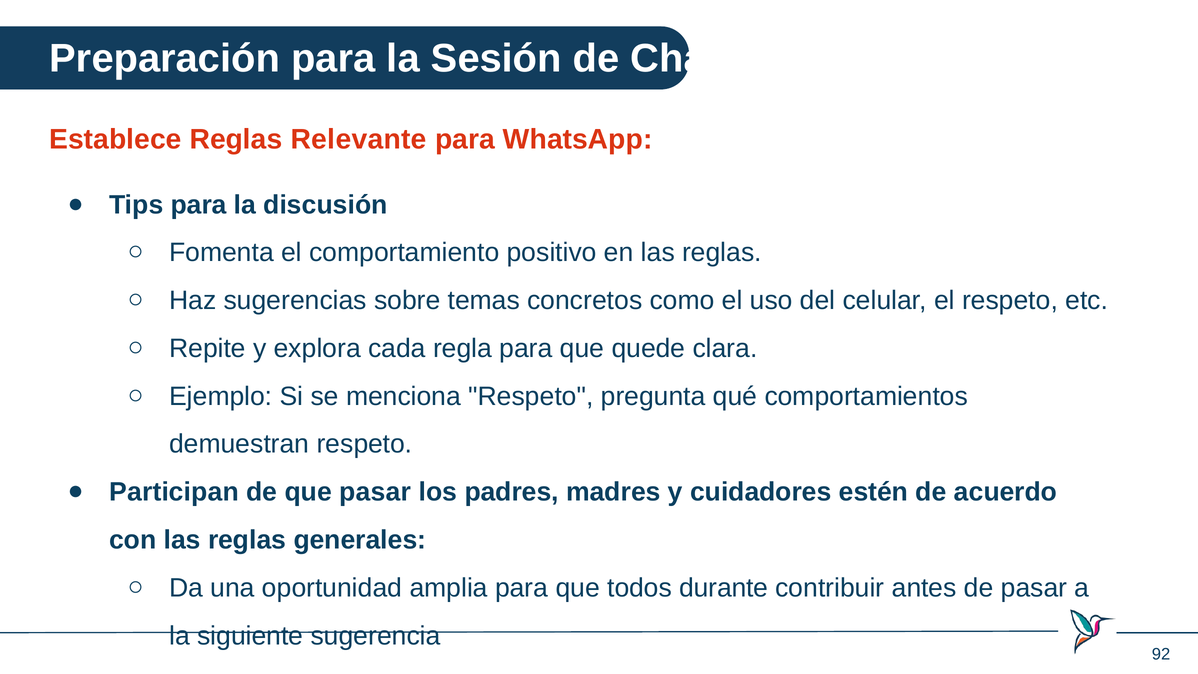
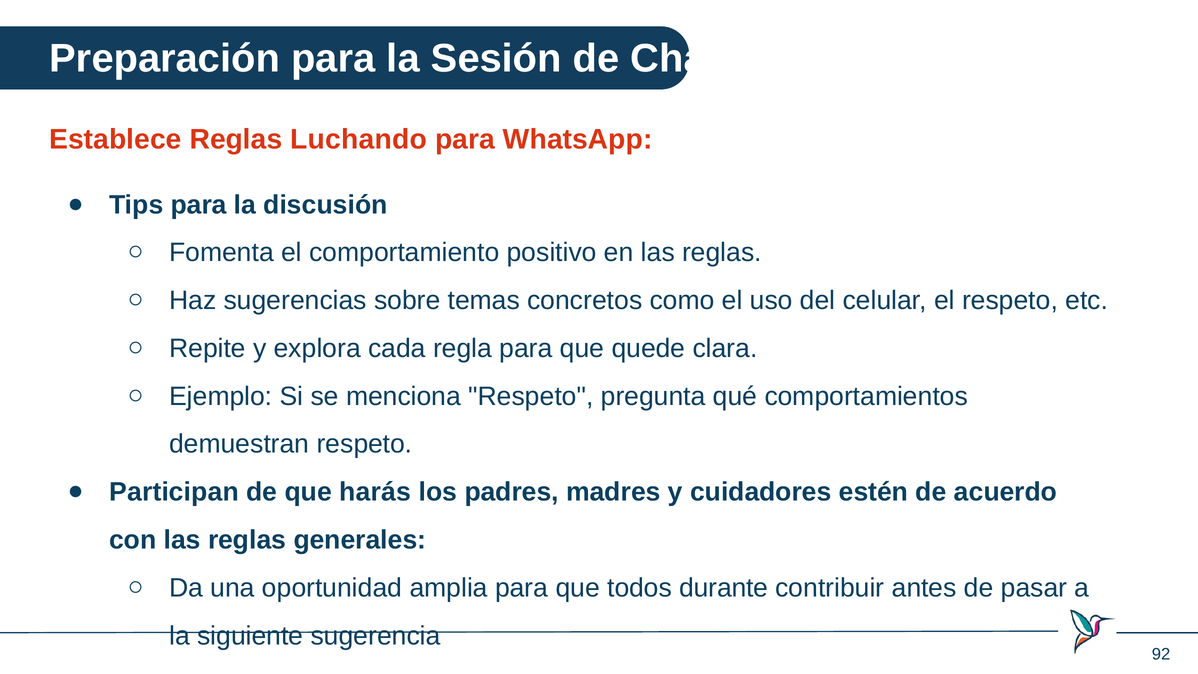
Relevante: Relevante -> Luchando (359, 139)
que pasar: pasar -> harás (375, 492)
